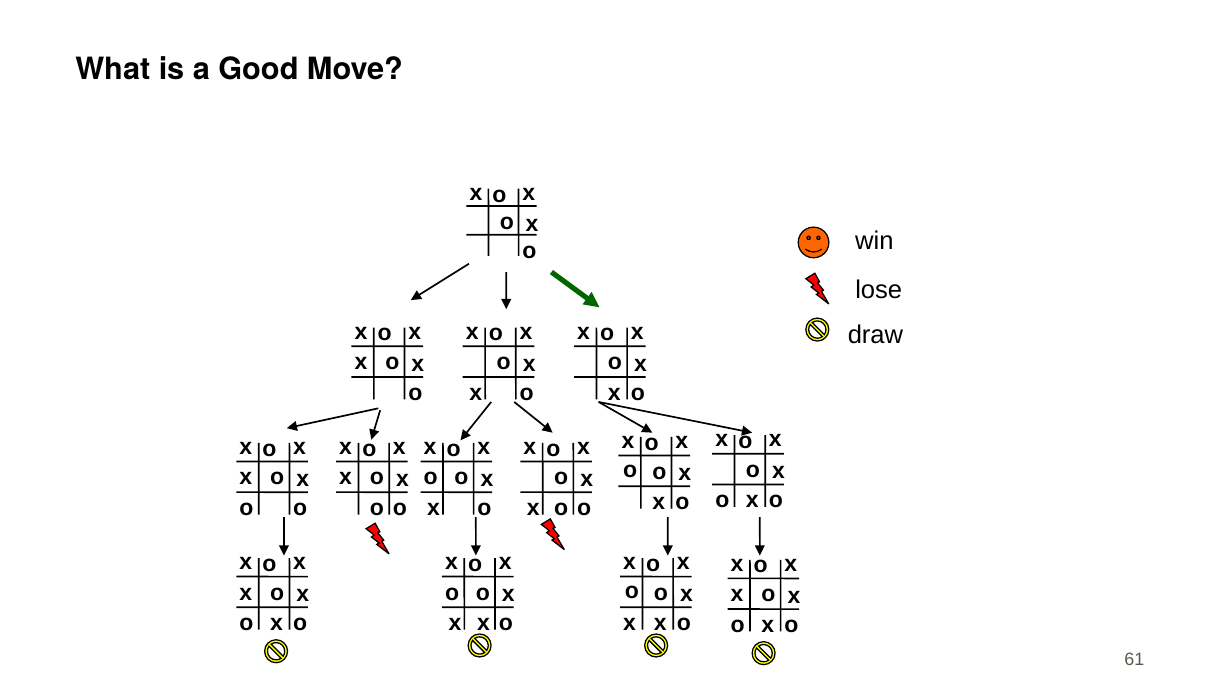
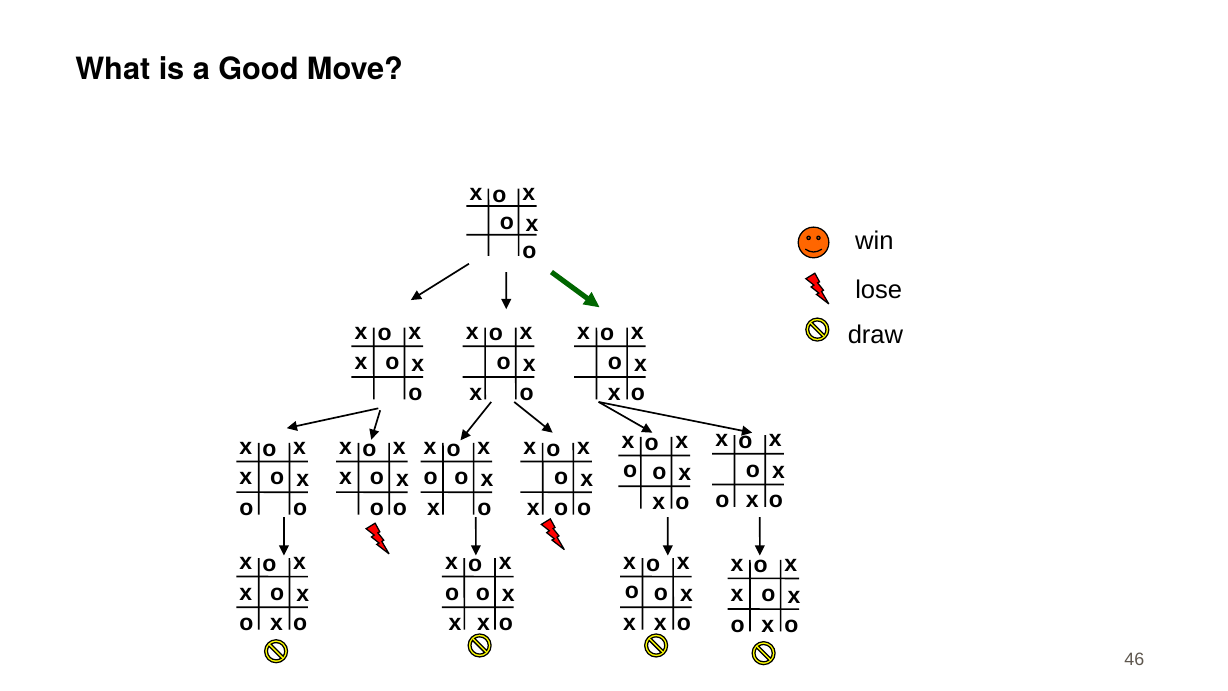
61: 61 -> 46 (1134, 660)
